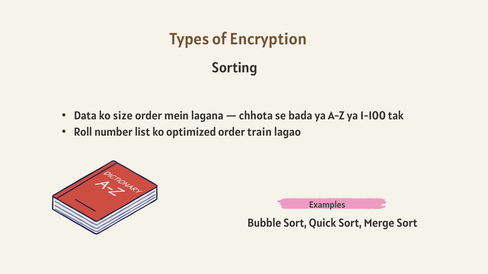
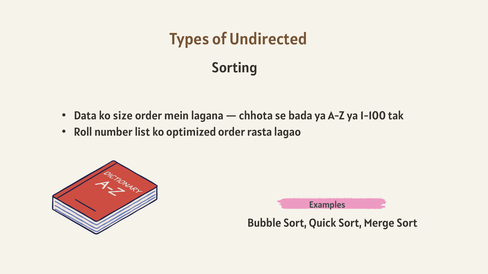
Encryption: Encryption -> Undirected (268, 39)
train: train -> rasta (260, 132)
